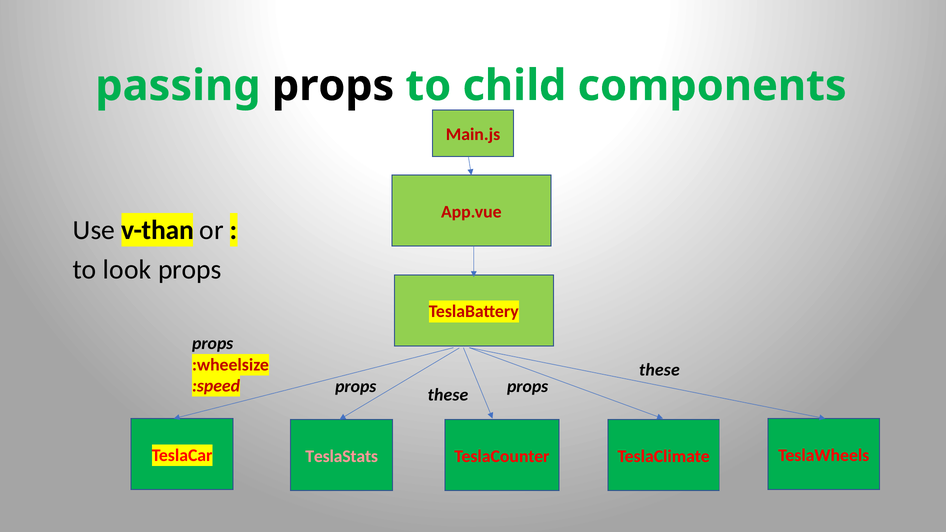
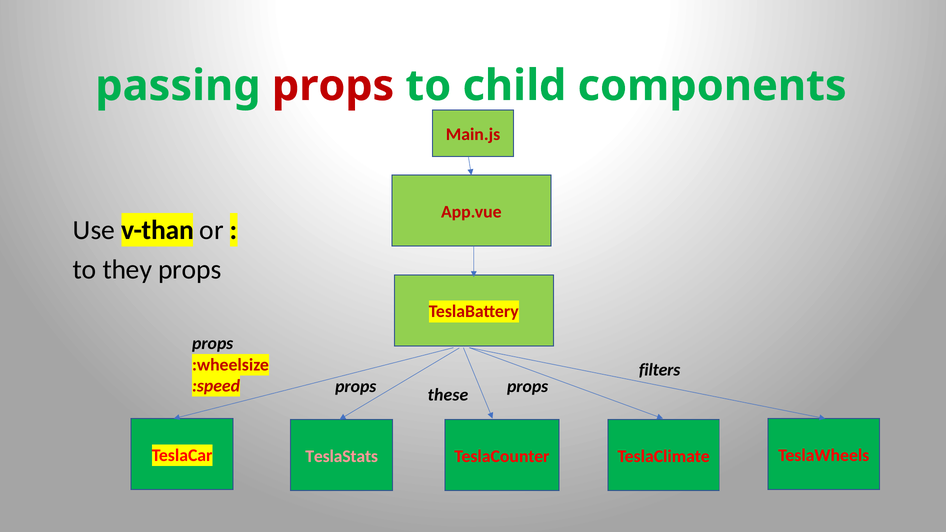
props colour: black -> red (333, 86)
look: look -> they (127, 270)
these: these -> filters (660, 370)
